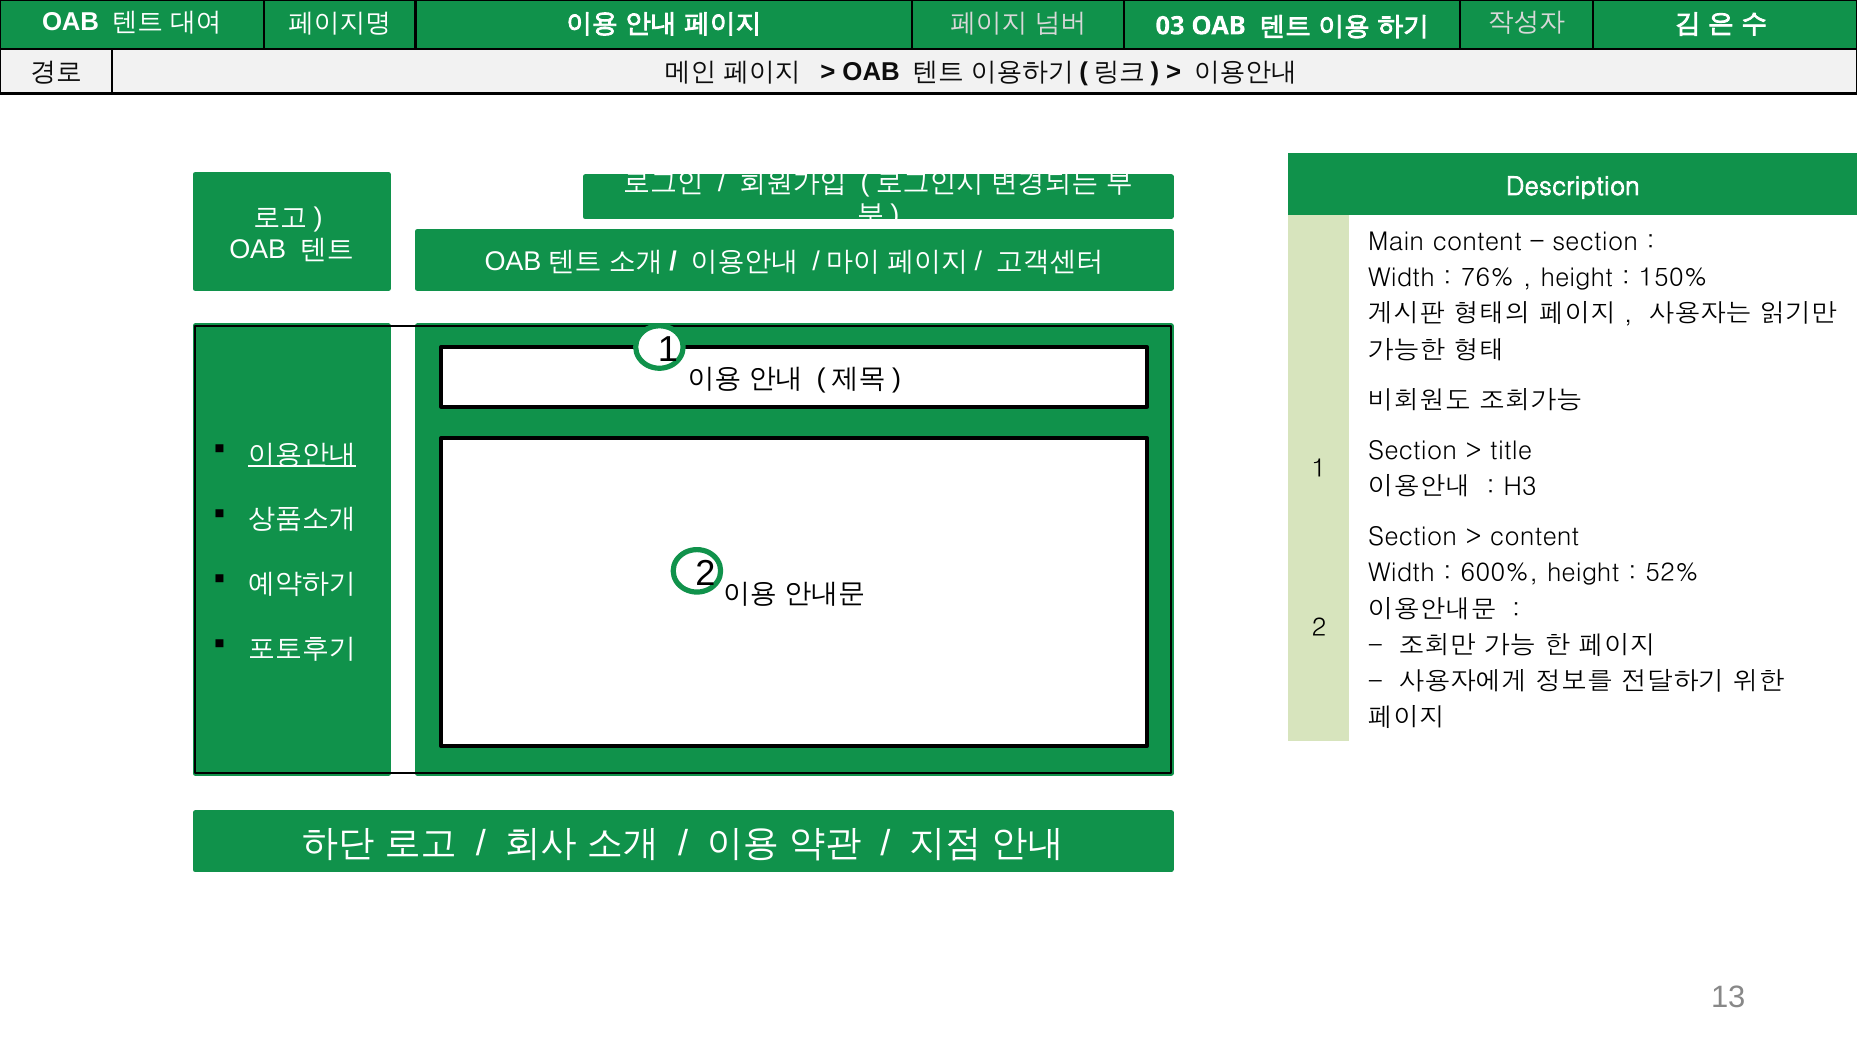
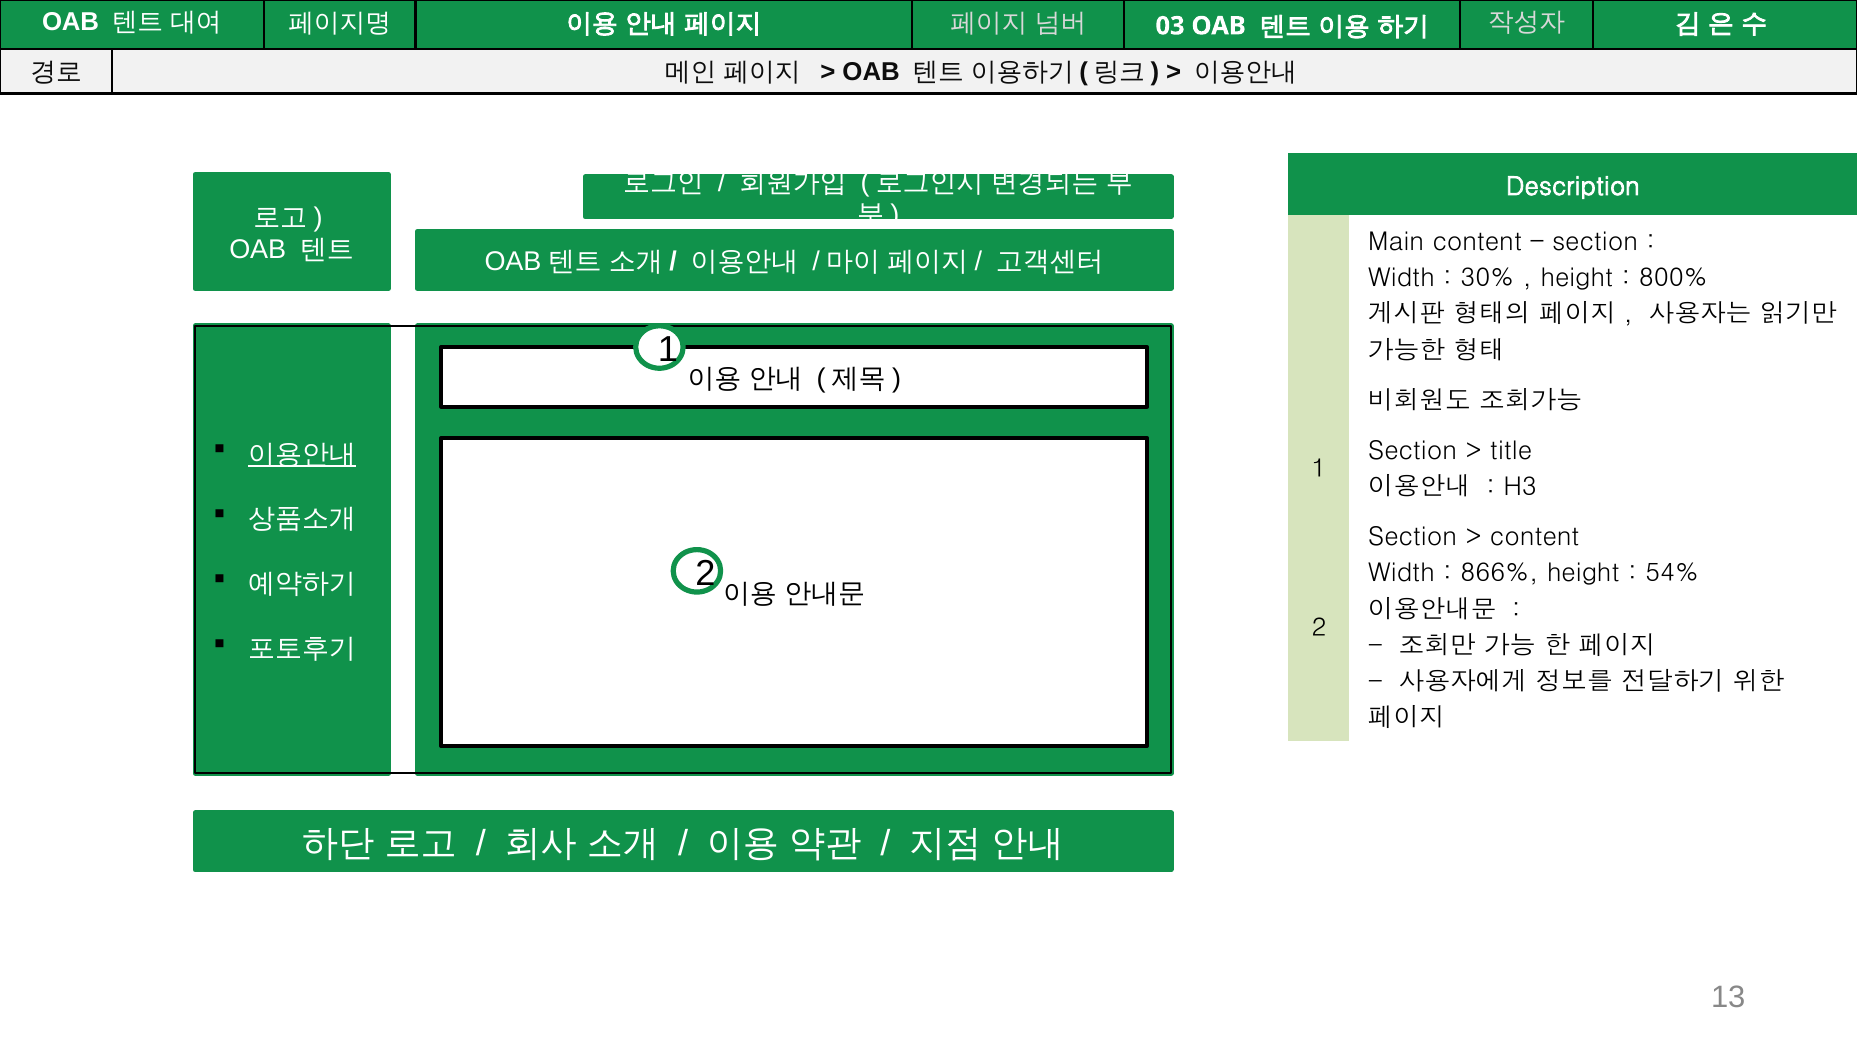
76%: 76% -> 30% (1487, 278)
150%: 150% -> 800% (1673, 278)
600%: 600% -> 866% (1500, 574)
52%: 52% -> 54% (1672, 574)
